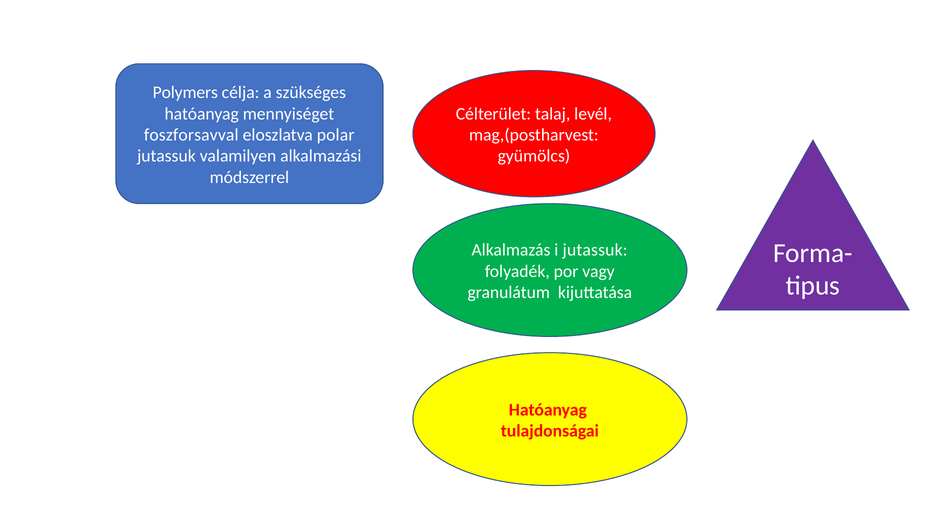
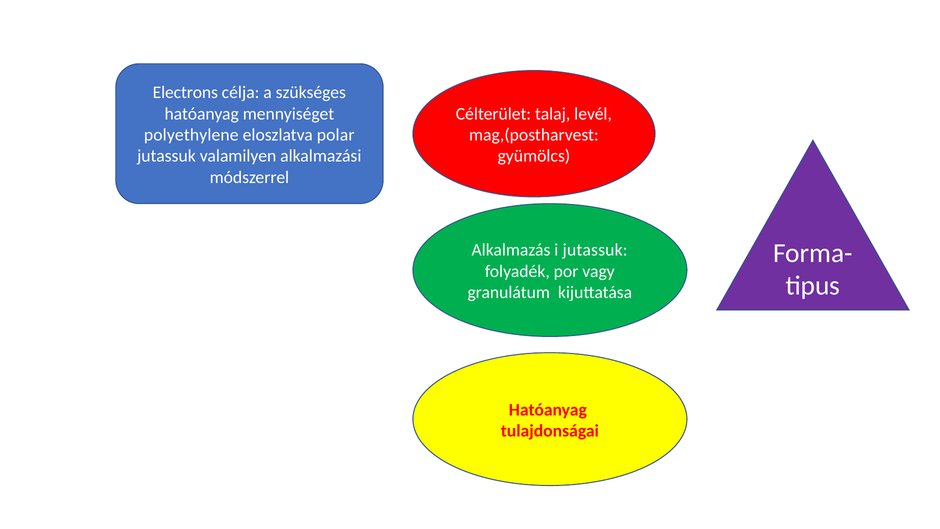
Polymers: Polymers -> Electrons (185, 93)
foszforsavval: foszforsavval -> polyethylene (191, 135)
